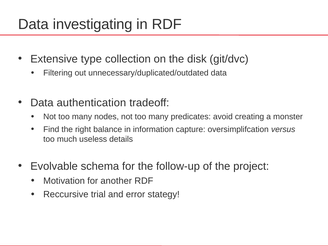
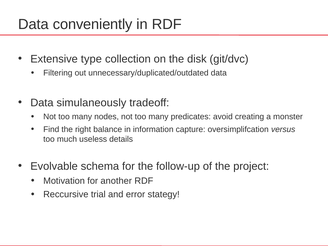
investigating: investigating -> conveniently (93, 24)
authentication: authentication -> simulaneously (91, 103)
